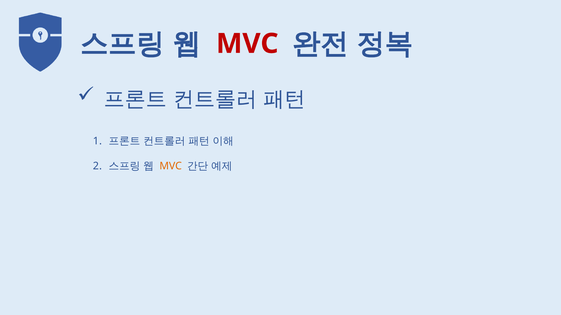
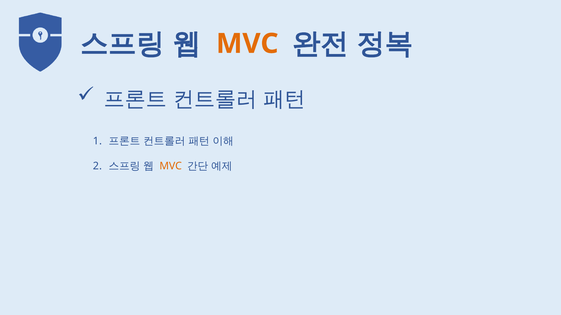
MVC colour: red -> orange (247, 44)
